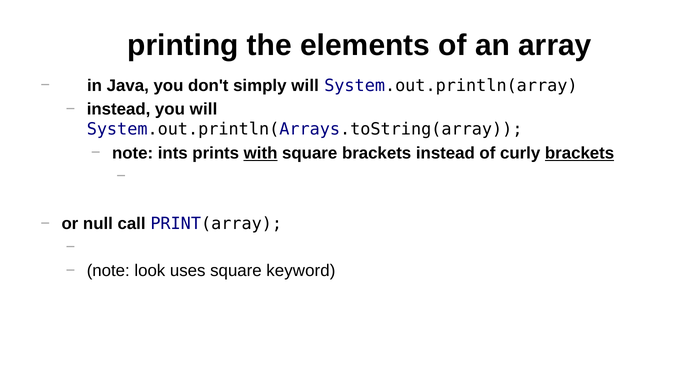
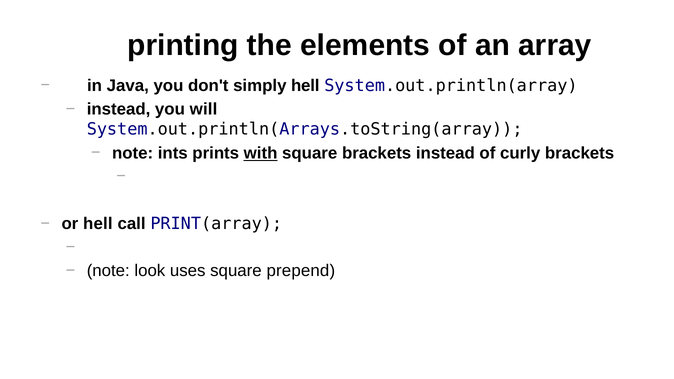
simply will: will -> hell (305, 86)
brackets underline: present -> none (580, 153)
or null: null -> hell (98, 224)
keyword: keyword -> prepend (301, 271)
